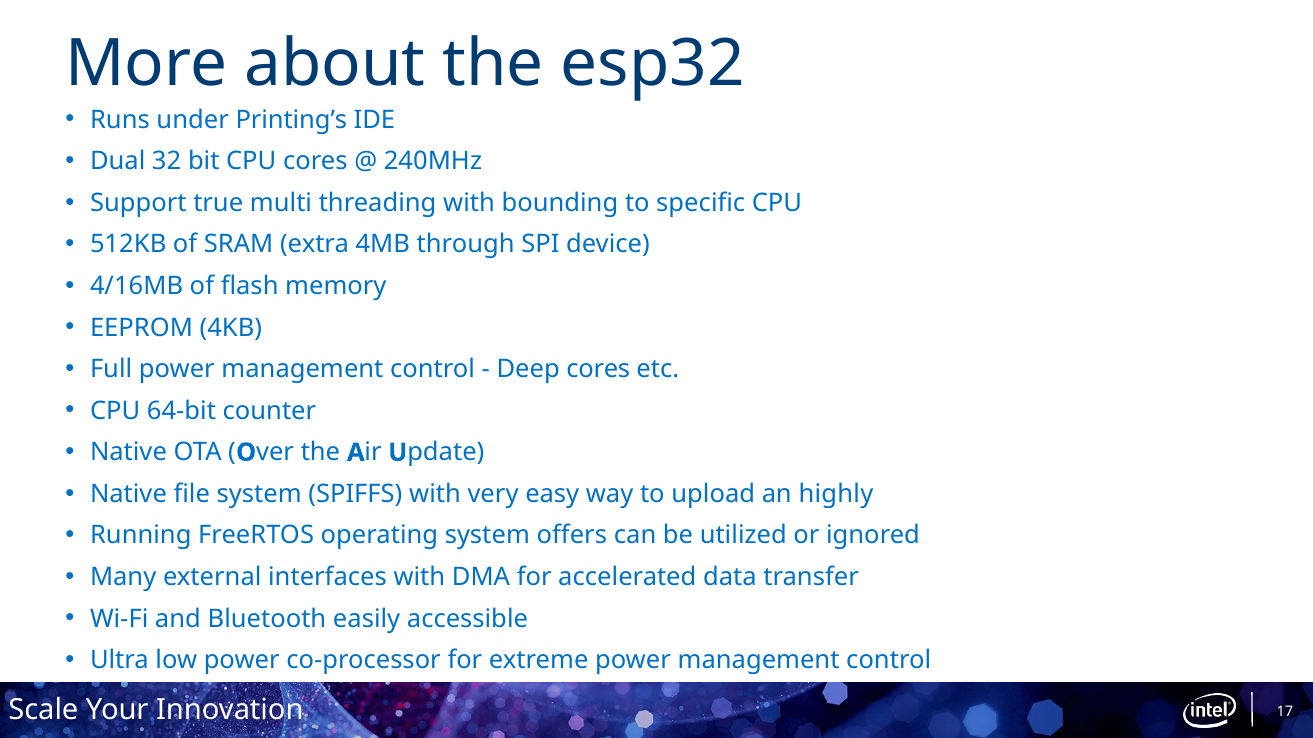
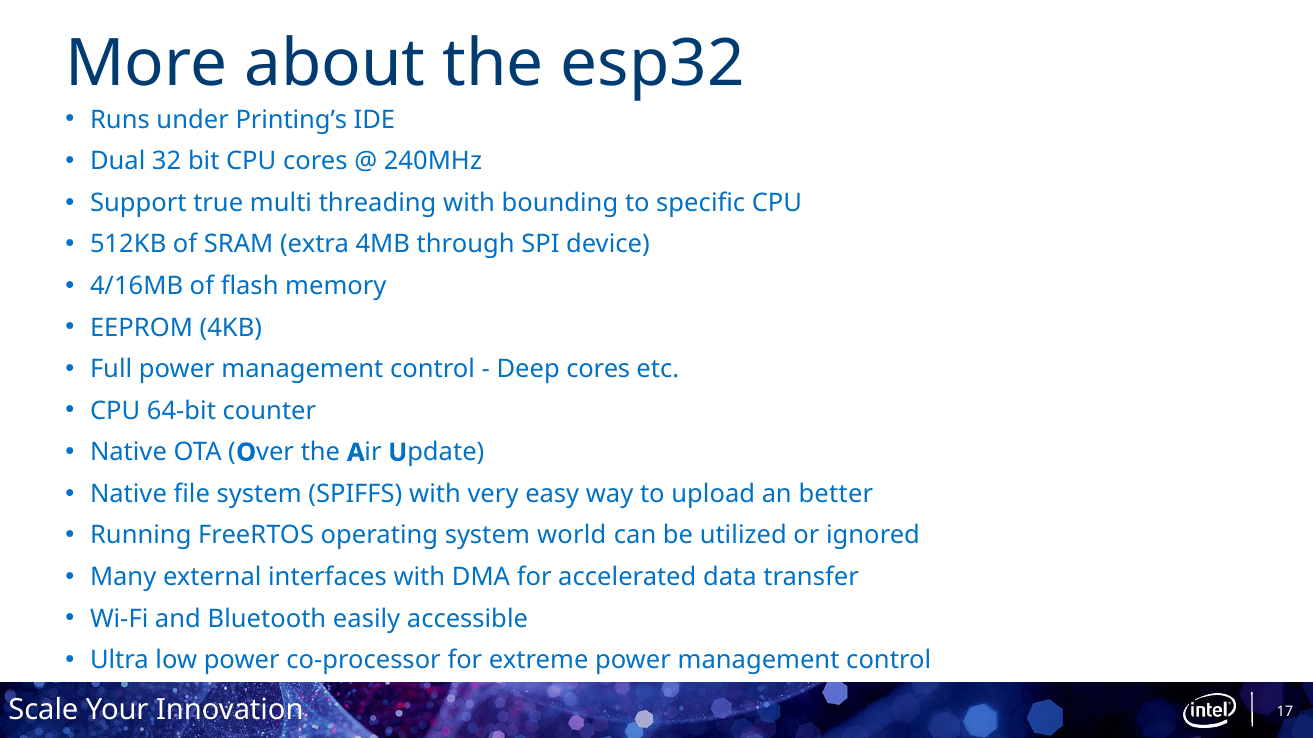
highly: highly -> better (836, 494)
offers: offers -> world (572, 536)
